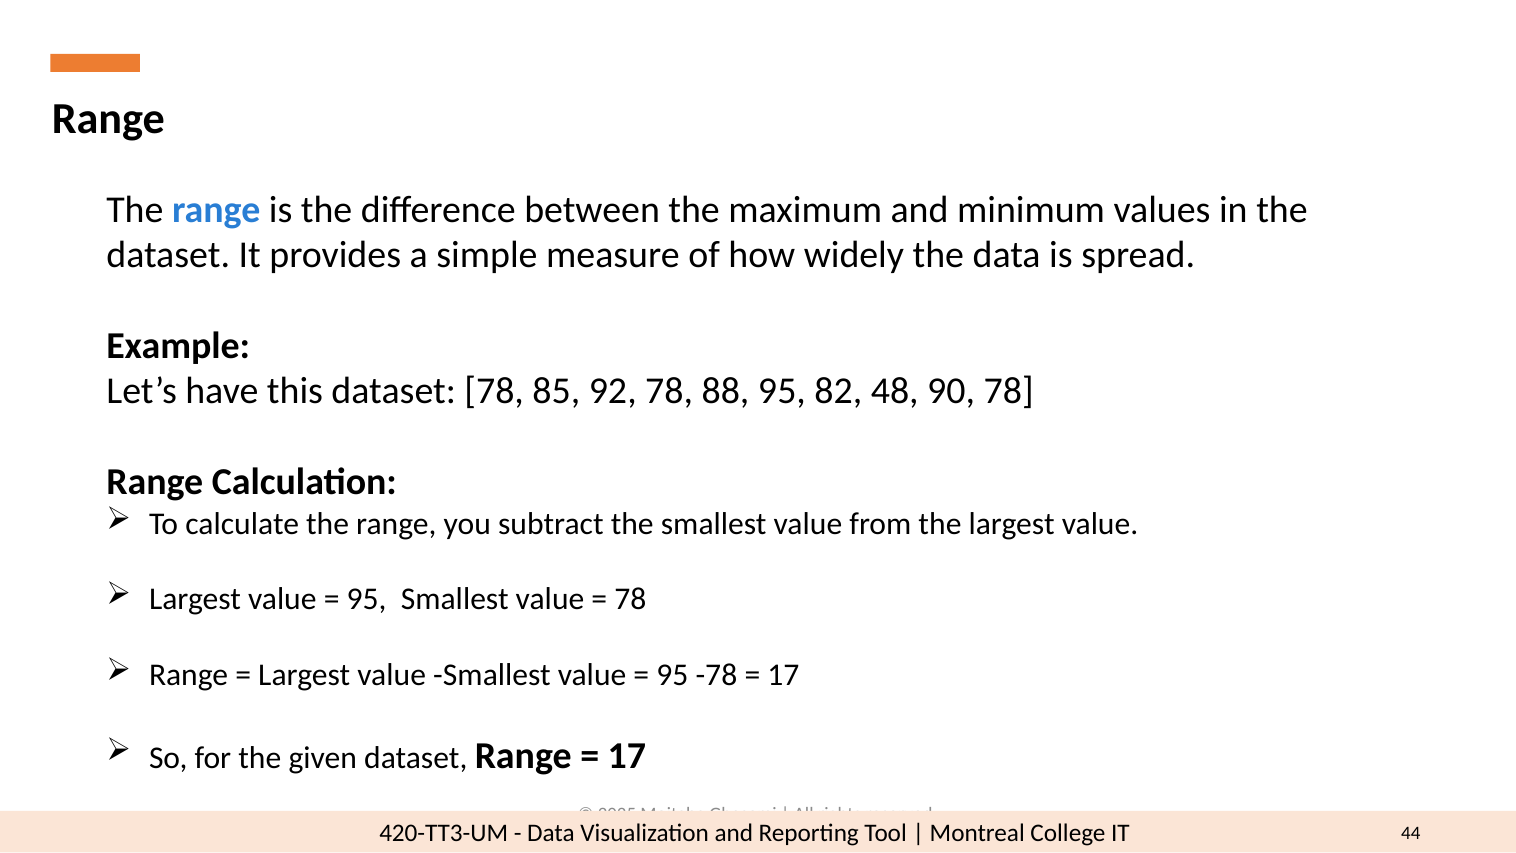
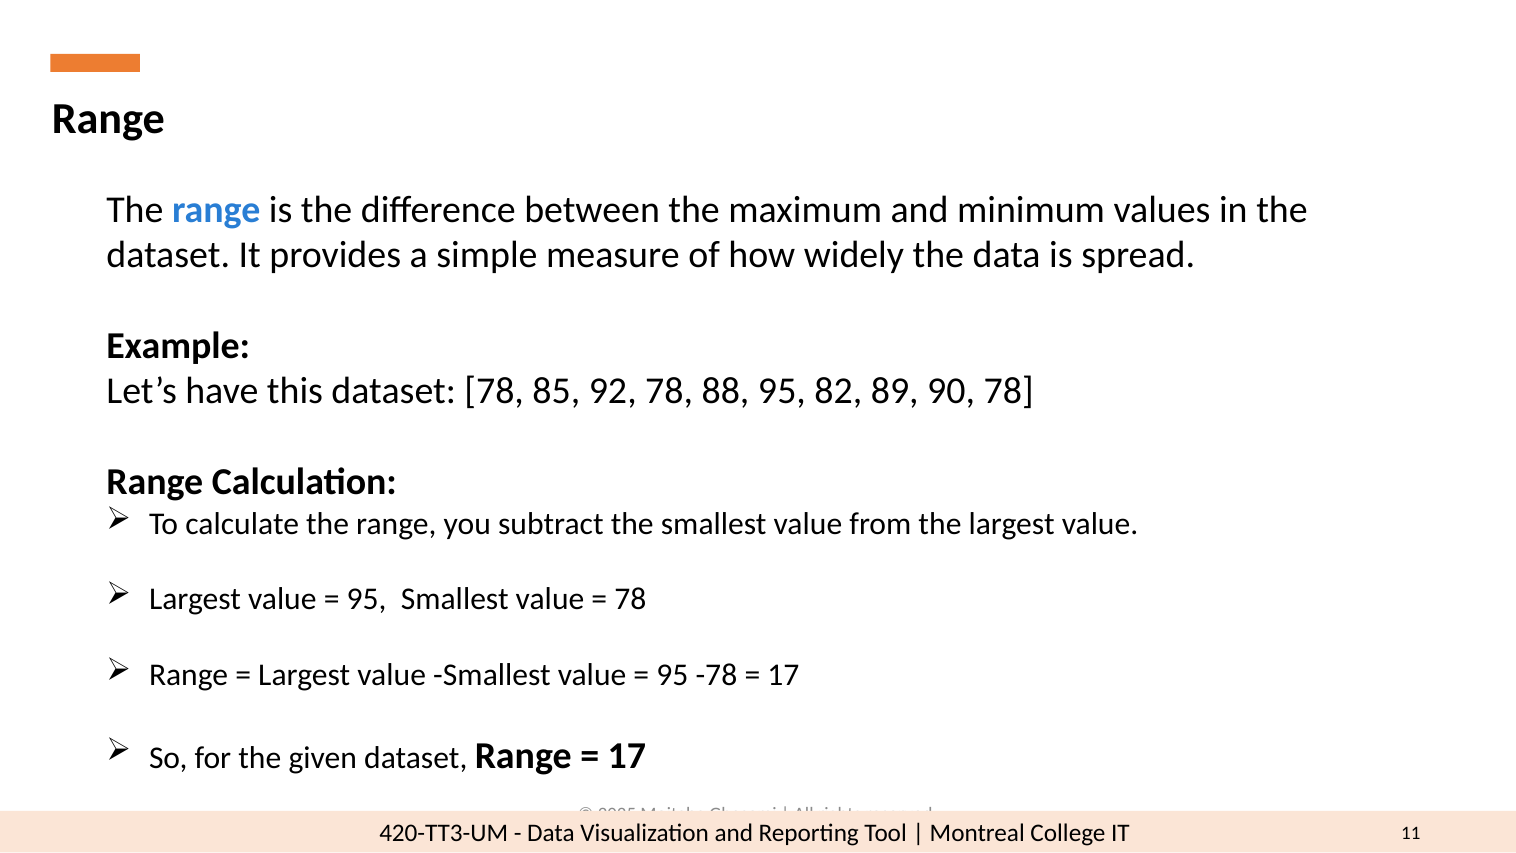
48: 48 -> 89 (895, 391)
44: 44 -> 11 (1411, 833)
